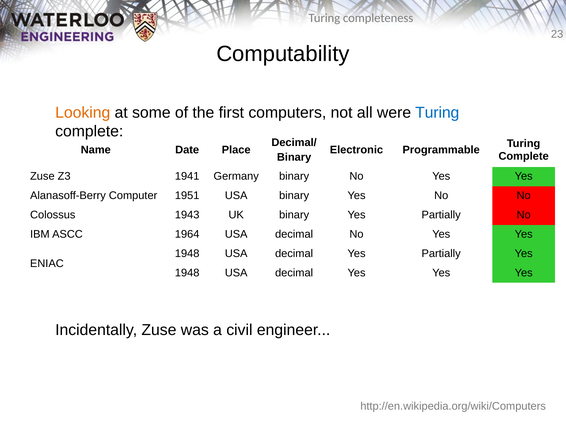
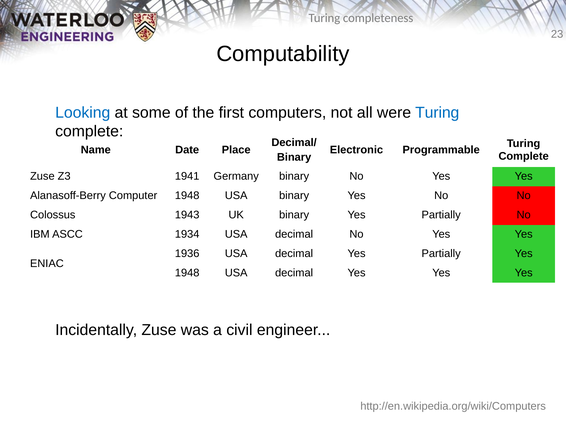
Looking colour: orange -> blue (83, 112)
Computer 1951: 1951 -> 1948 (187, 195)
1964: 1964 -> 1934 (187, 234)
1948: 1948 -> 1936 (187, 253)
